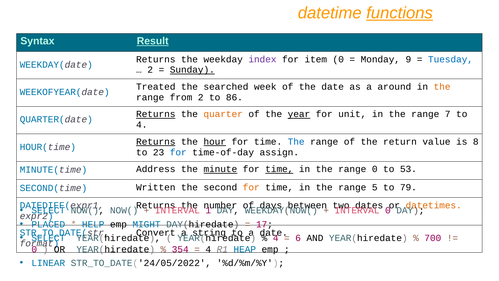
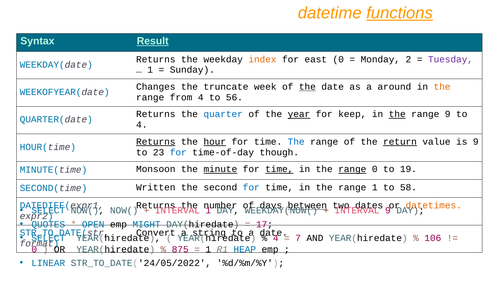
index colour: purple -> orange (262, 59)
item: item -> east (316, 59)
9: 9 -> 2 (408, 59)
Tuesday colour: blue -> purple (451, 59)
2: 2 -> 1 (150, 70)
Sunday underline: present -> none (192, 70)
Treated: Treated -> Changes (156, 87)
searched: searched -> truncate (226, 87)
the underline: none -> present (307, 87)
from 2: 2 -> 4 (201, 97)
86: 86 -> 56 (234, 97)
Returns underline: present -> none (156, 114)
quarter colour: orange -> blue (223, 114)
unit: unit -> keep (352, 114)
the underline: none -> present (397, 114)
range 7: 7 -> 9 (448, 114)
return underline: none -> present (400, 142)
is 8: 8 -> 9 (476, 142)
assign: assign -> though (279, 152)
Address: Address -> Monsoon (156, 169)
range underline: none -> present (352, 169)
53: 53 -> 19 (408, 169)
for colour: orange -> blue (251, 187)
range 5: 5 -> 1 (375, 187)
79: 79 -> 58 (408, 187)
between underline: none -> present (307, 205)
0: 0 -> 9 (388, 210)
PLACED: PLACED -> QUOTES (48, 224)
HELP: HELP -> OPEN (93, 224)
6: 6 -> 7 (298, 238)
700: 700 -> 106 (433, 238)
354: 354 -> 875 (180, 249)
4: 4 -> 1 (208, 249)
